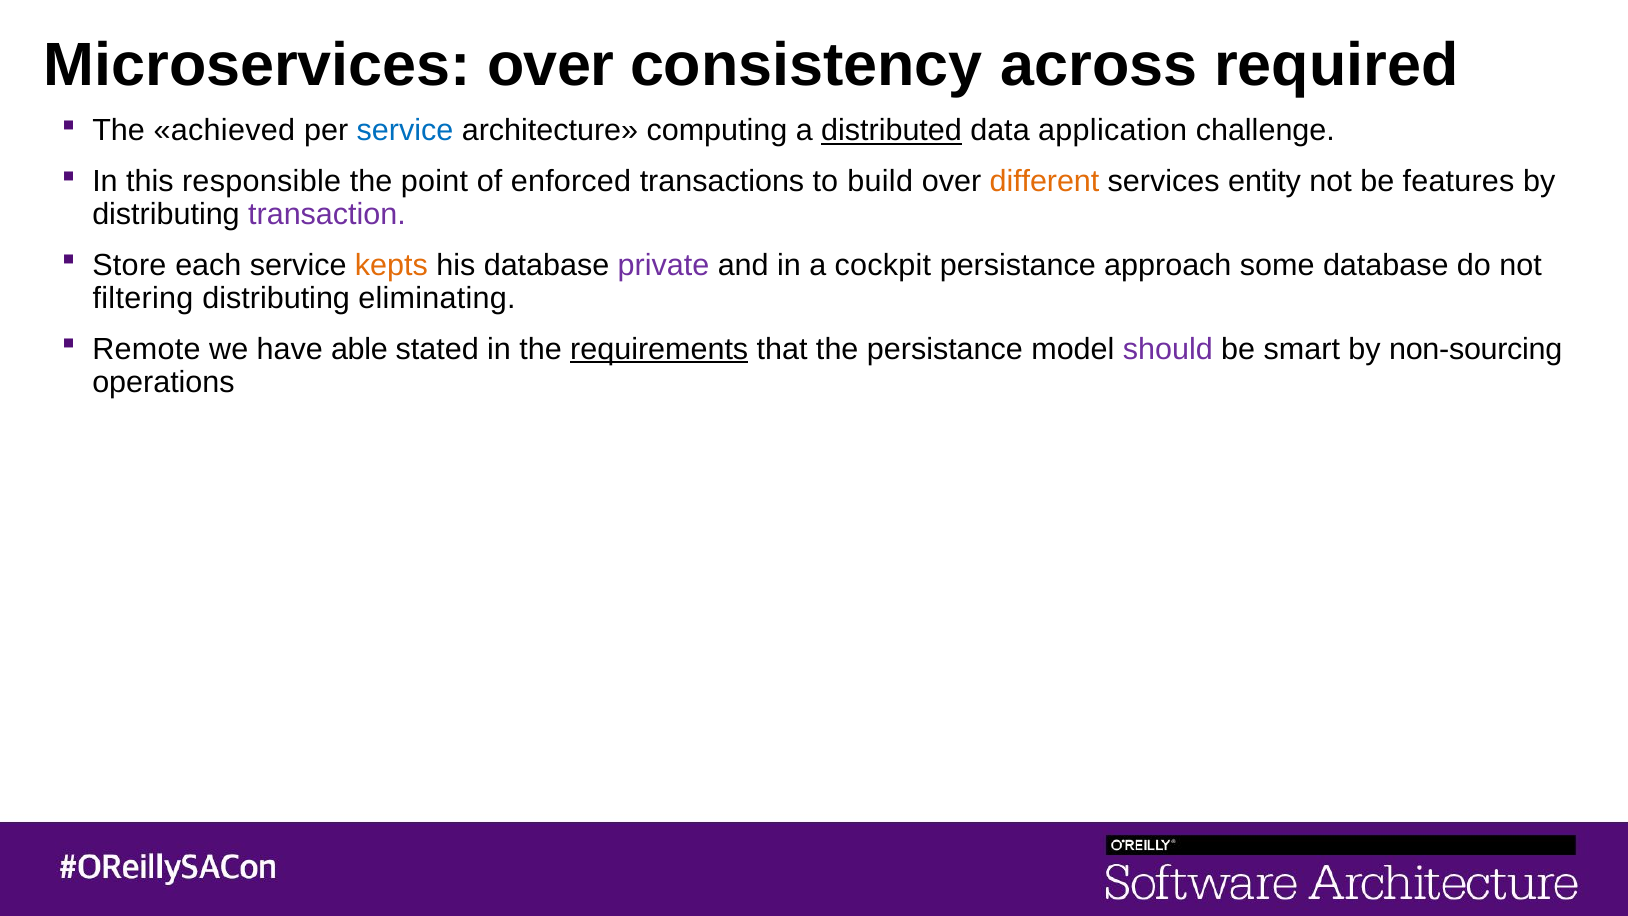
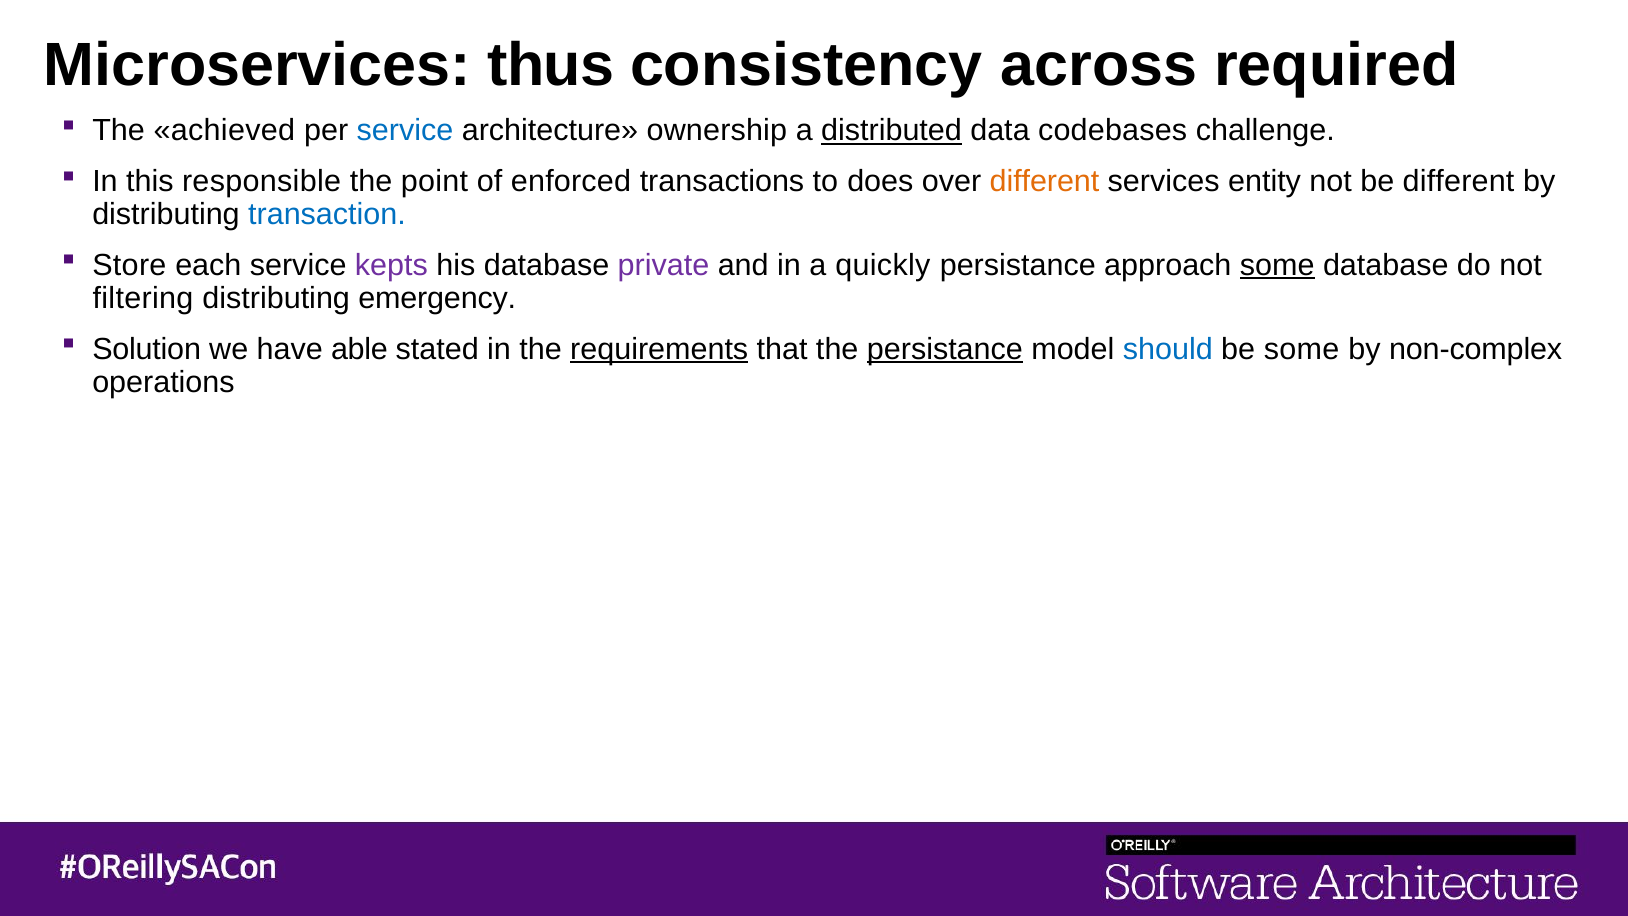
Microservices over: over -> thus (551, 66)
computing: computing -> ownership (717, 131)
application: application -> codebases (1113, 131)
build: build -> does (880, 181)
be features: features -> different (1459, 181)
transaction colour: purple -> blue (327, 214)
kepts colour: orange -> purple (391, 265)
cockpit: cockpit -> quickly (883, 265)
some underline: none -> present (1277, 265)
eliminating: eliminating -> emergency (437, 298)
Remote: Remote -> Solution (147, 349)
persistance underline: none -> present (945, 349)
should colour: purple -> blue (1168, 349)
be smart: smart -> some (1302, 349)
non-sourcing: non-sourcing -> non-complex (1476, 349)
